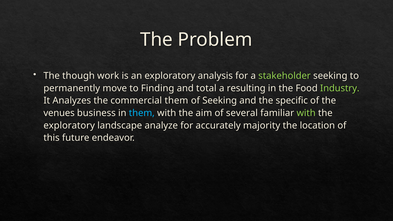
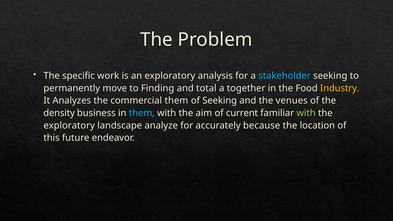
though: though -> specific (79, 76)
stakeholder colour: light green -> light blue (285, 76)
resulting: resulting -> together (246, 88)
Industry colour: light green -> yellow (340, 88)
specific: specific -> venues (292, 101)
venues: venues -> density (59, 113)
several: several -> current (242, 113)
majority: majority -> because (262, 126)
